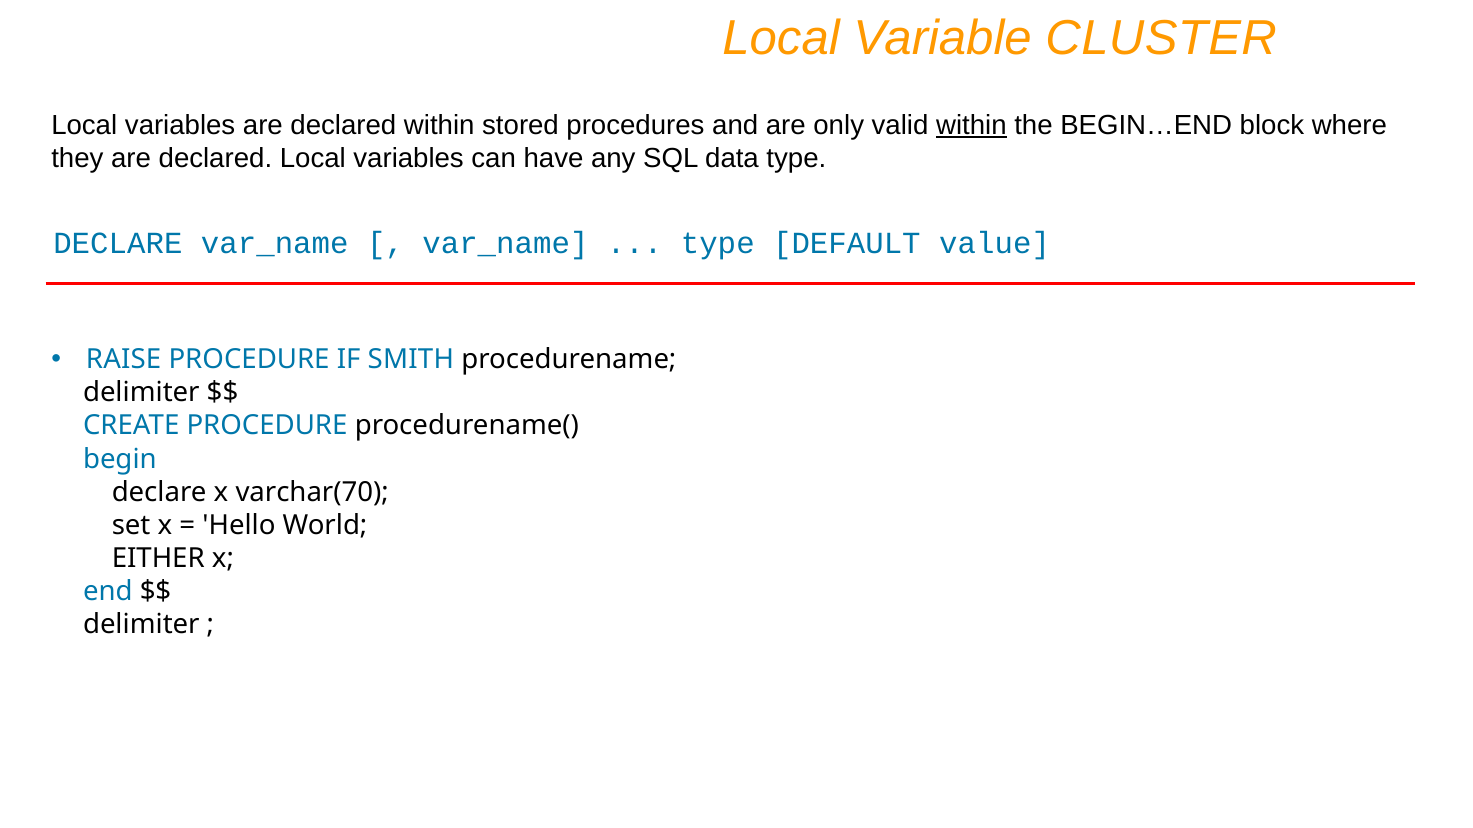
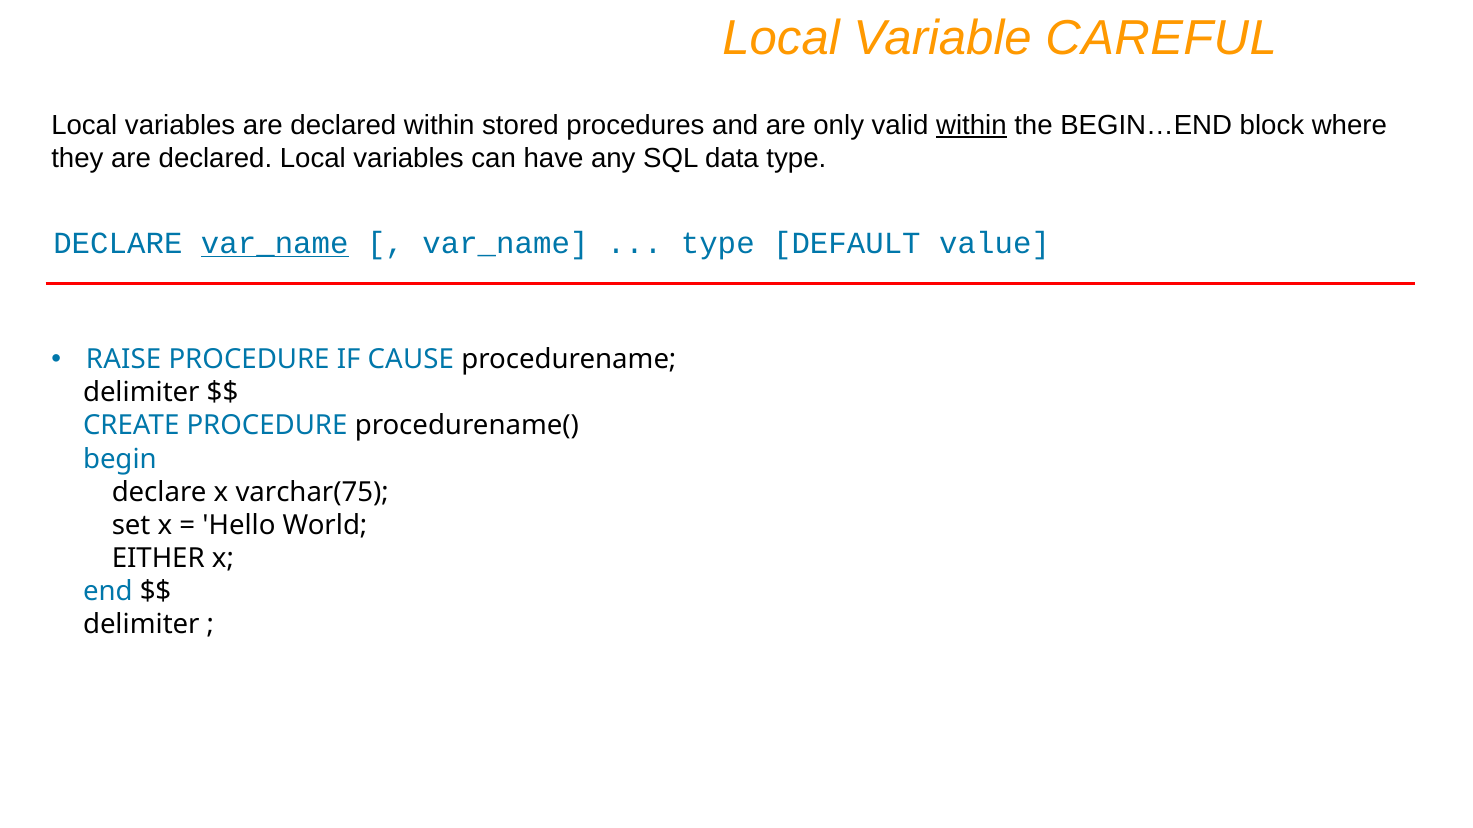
CLUSTER: CLUSTER -> CAREFUL (1161, 38)
var_name underline: none -> present (275, 243)
SMITH: SMITH -> CAUSE (411, 360)
varchar(70: varchar(70 -> varchar(75 (312, 492)
